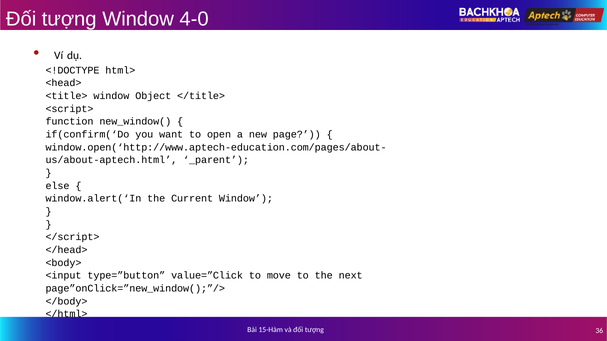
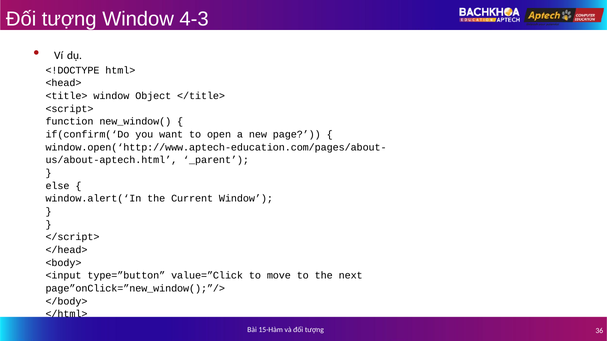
4-0: 4-0 -> 4-3 (194, 19)
